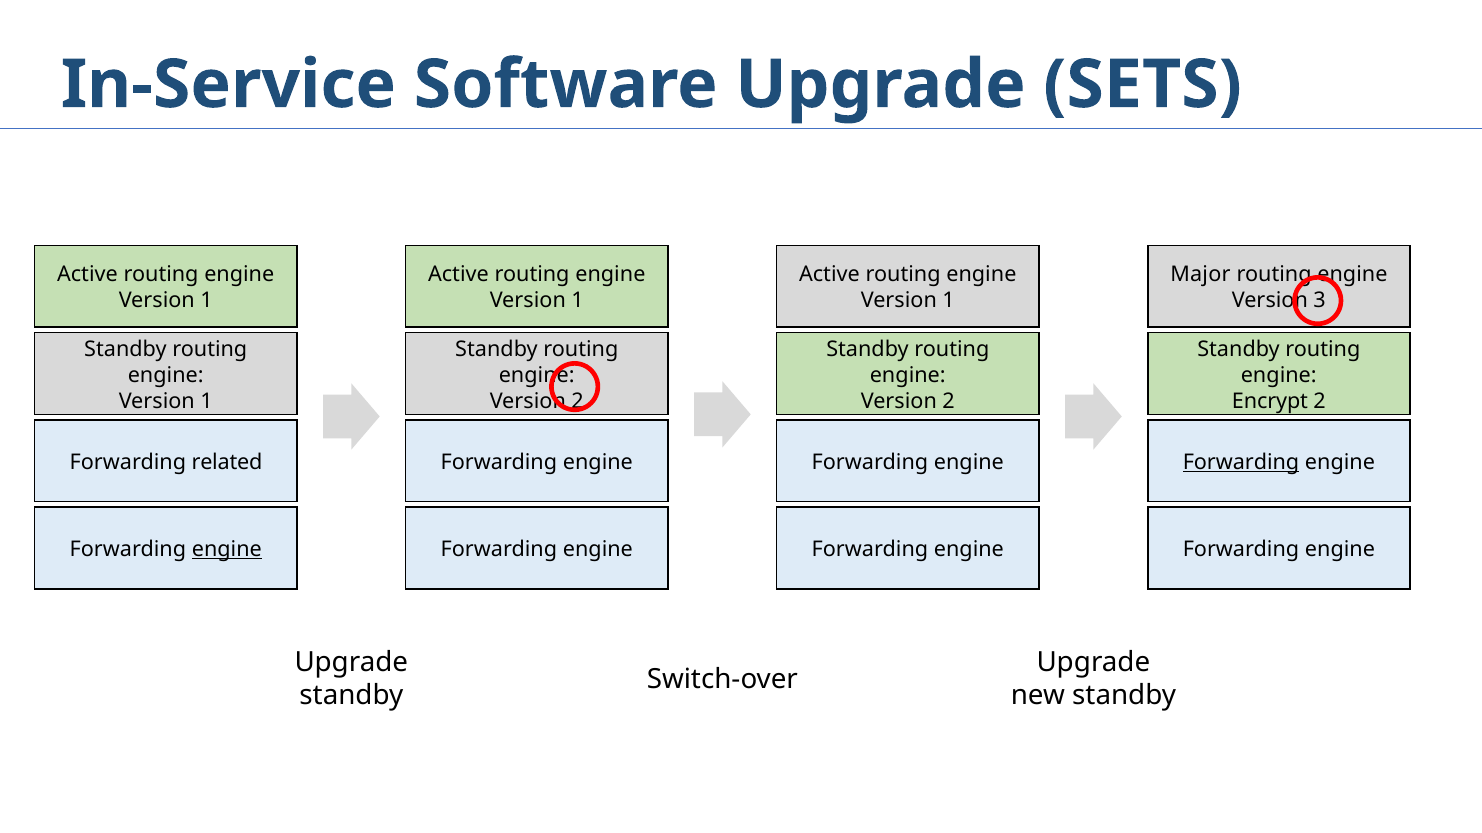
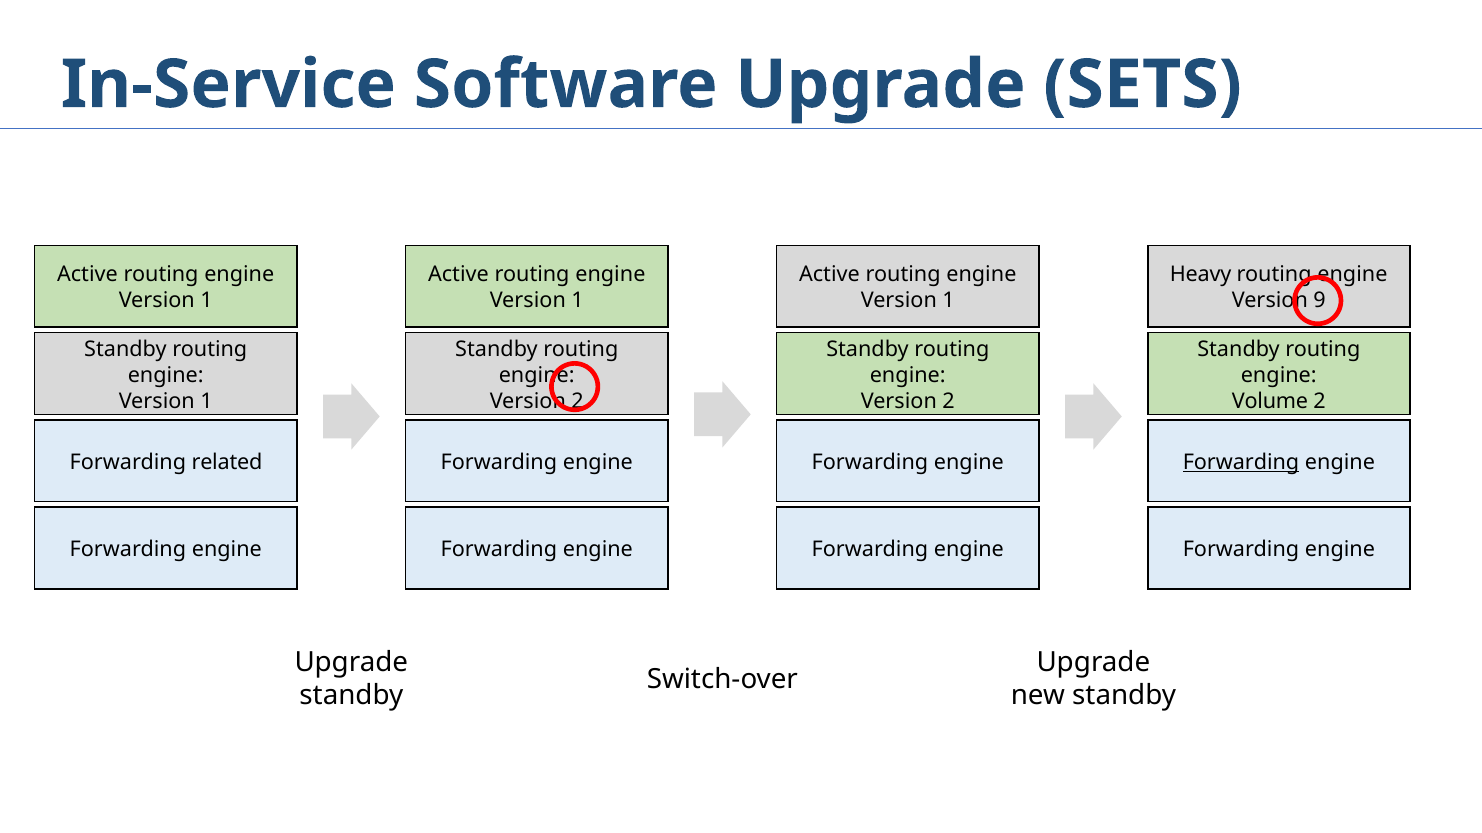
Major: Major -> Heavy (1201, 275)
3: 3 -> 9 (1320, 301)
Encrypt: Encrypt -> Volume (1270, 401)
engine underline: present -> none (227, 550)
